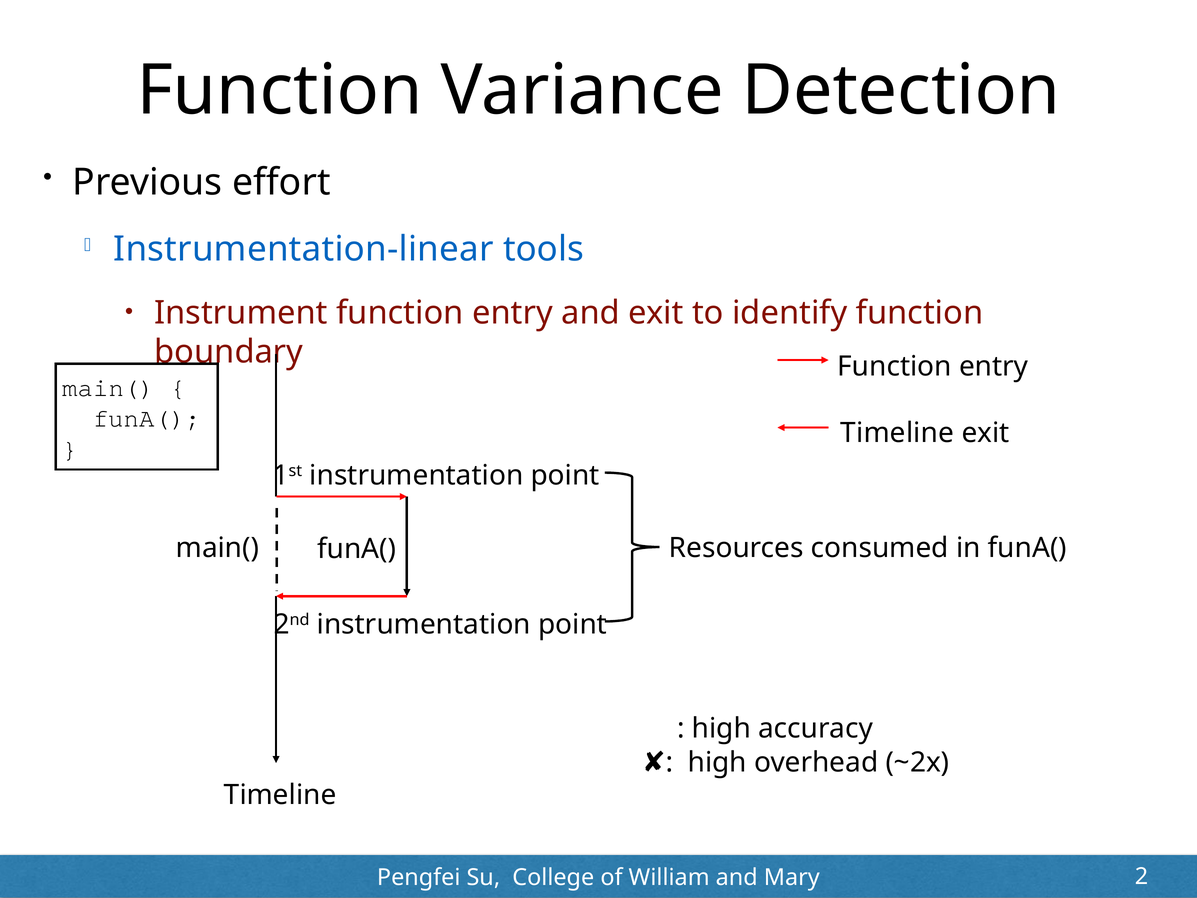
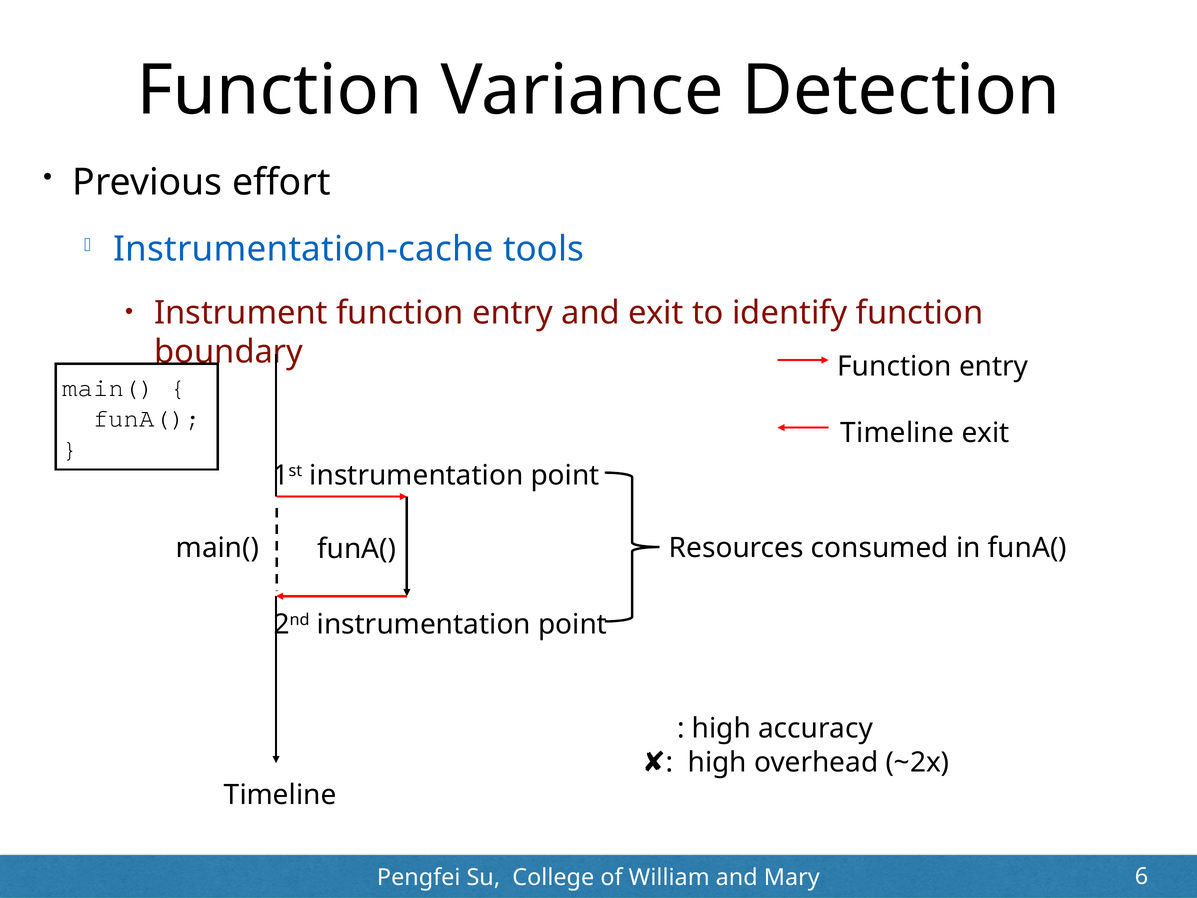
Instrumentation-linear: Instrumentation-linear -> Instrumentation-cache (304, 249)
2: 2 -> 6 (1141, 876)
